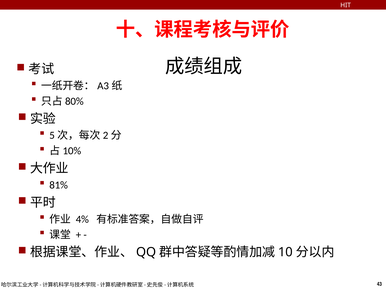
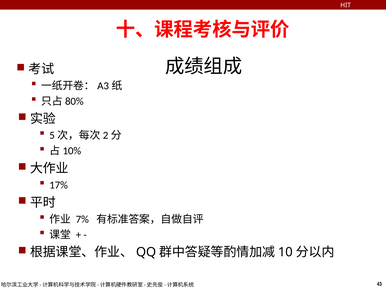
81%: 81% -> 17% (59, 185)
4%: 4% -> 7% (82, 220)
